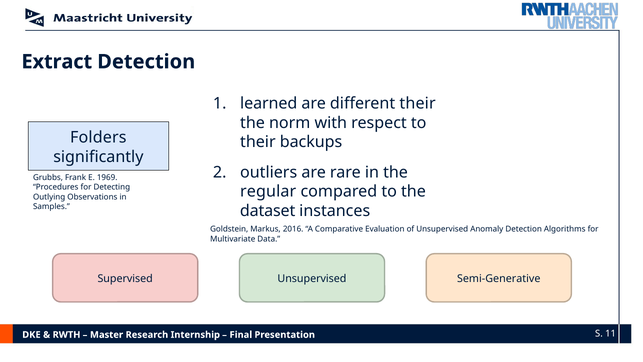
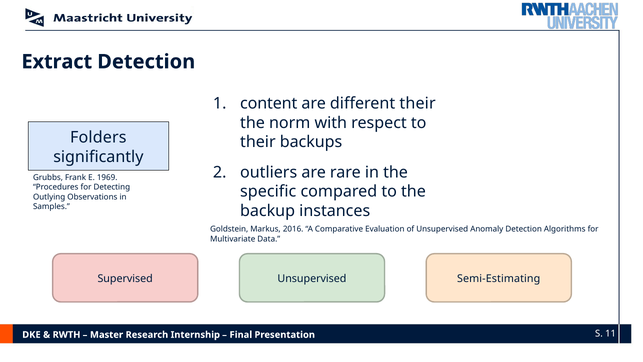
learned: learned -> content (269, 103)
regular: regular -> specific (268, 191)
dataset: dataset -> backup (268, 211)
Semi-Generative: Semi-Generative -> Semi-Estimating (499, 278)
